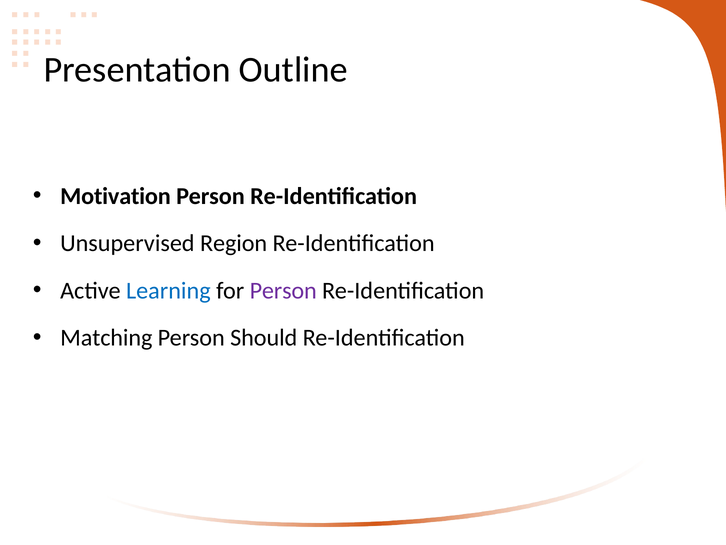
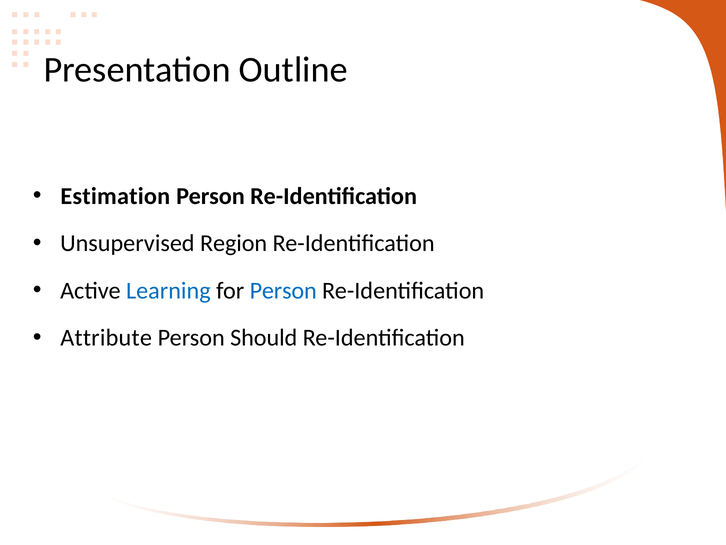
Motivation: Motivation -> Estimation (115, 196)
Person colour: purple -> blue (283, 290)
Matching: Matching -> Attribute (106, 338)
